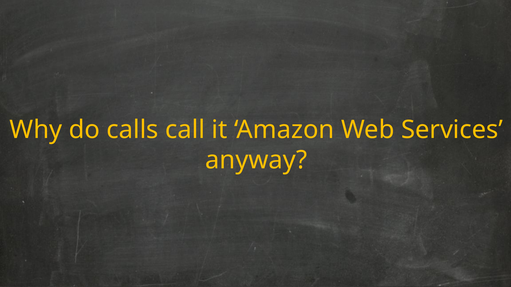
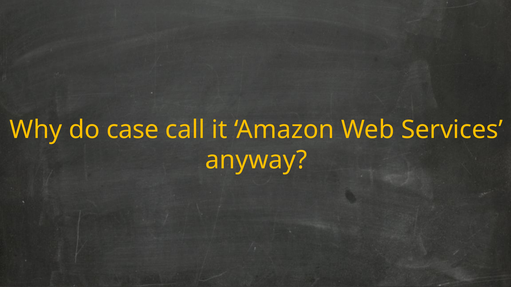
calls: calls -> case (133, 130)
